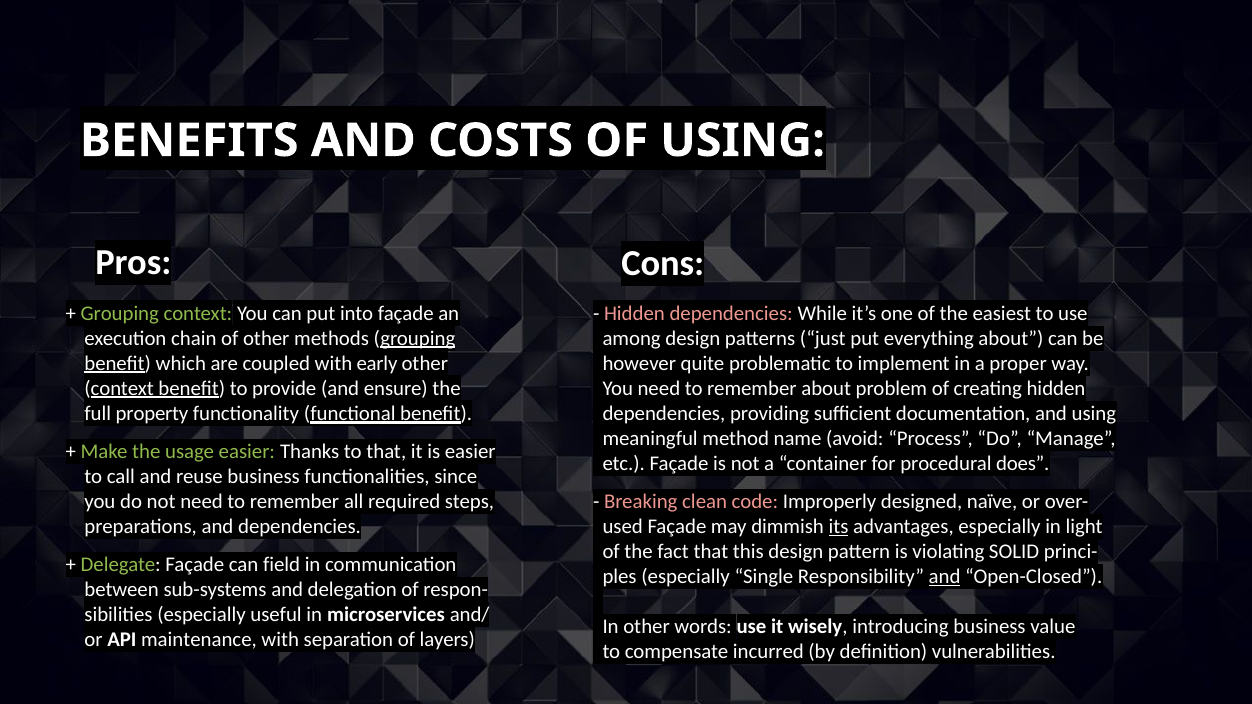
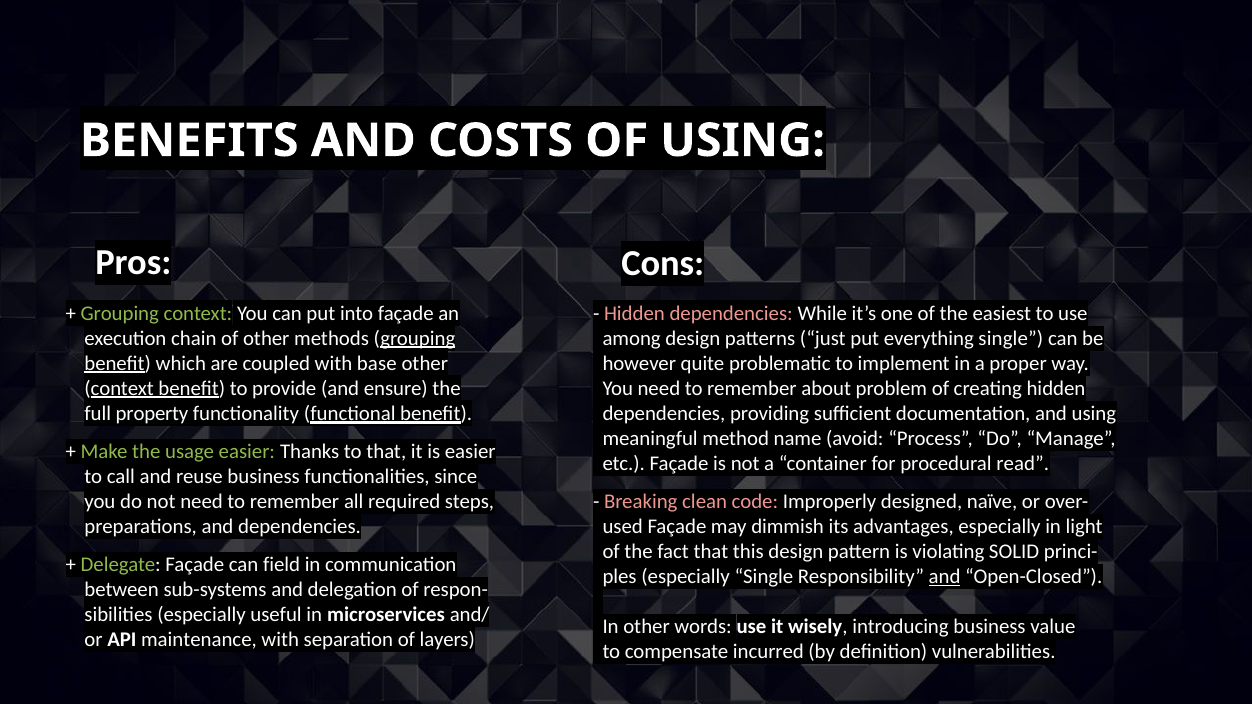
everything about: about -> single (1011, 339)
early: early -> base (377, 363)
does: does -> read (1023, 464)
its underline: present -> none (839, 527)
